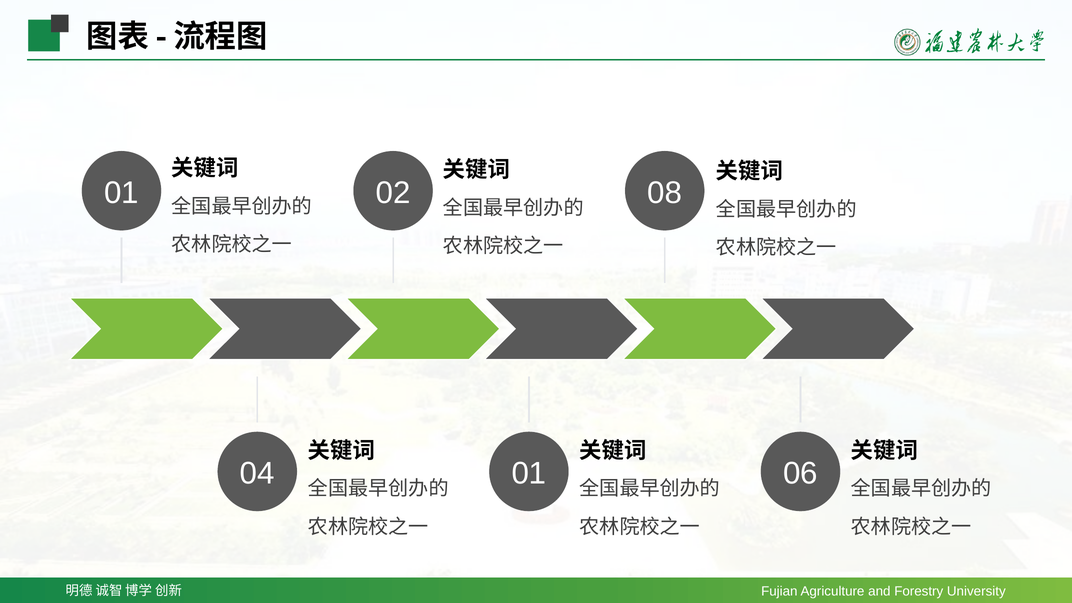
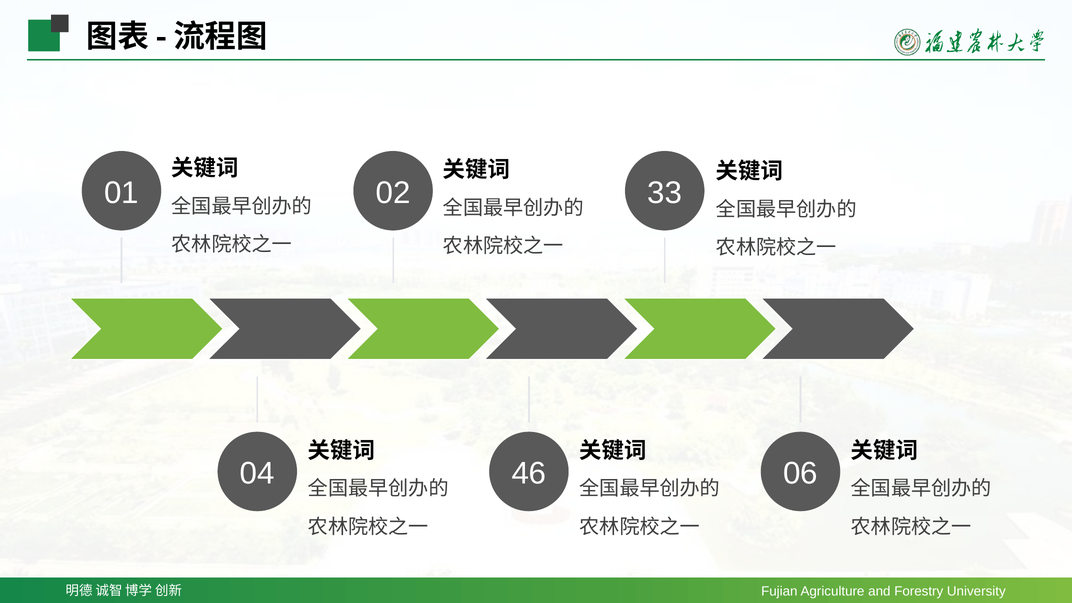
08: 08 -> 33 (665, 193)
04 01: 01 -> 46 (529, 474)
